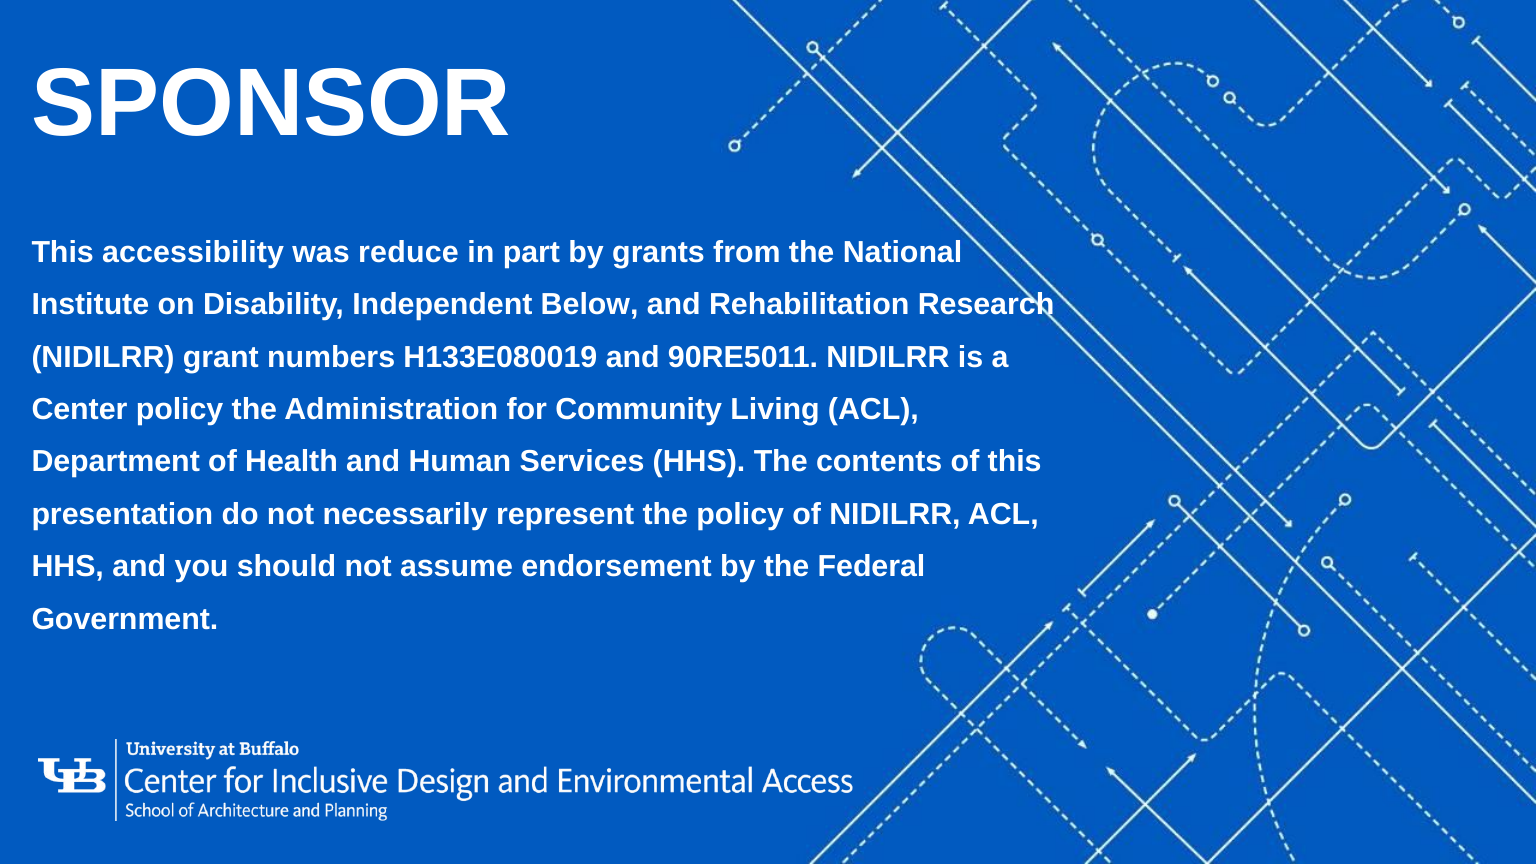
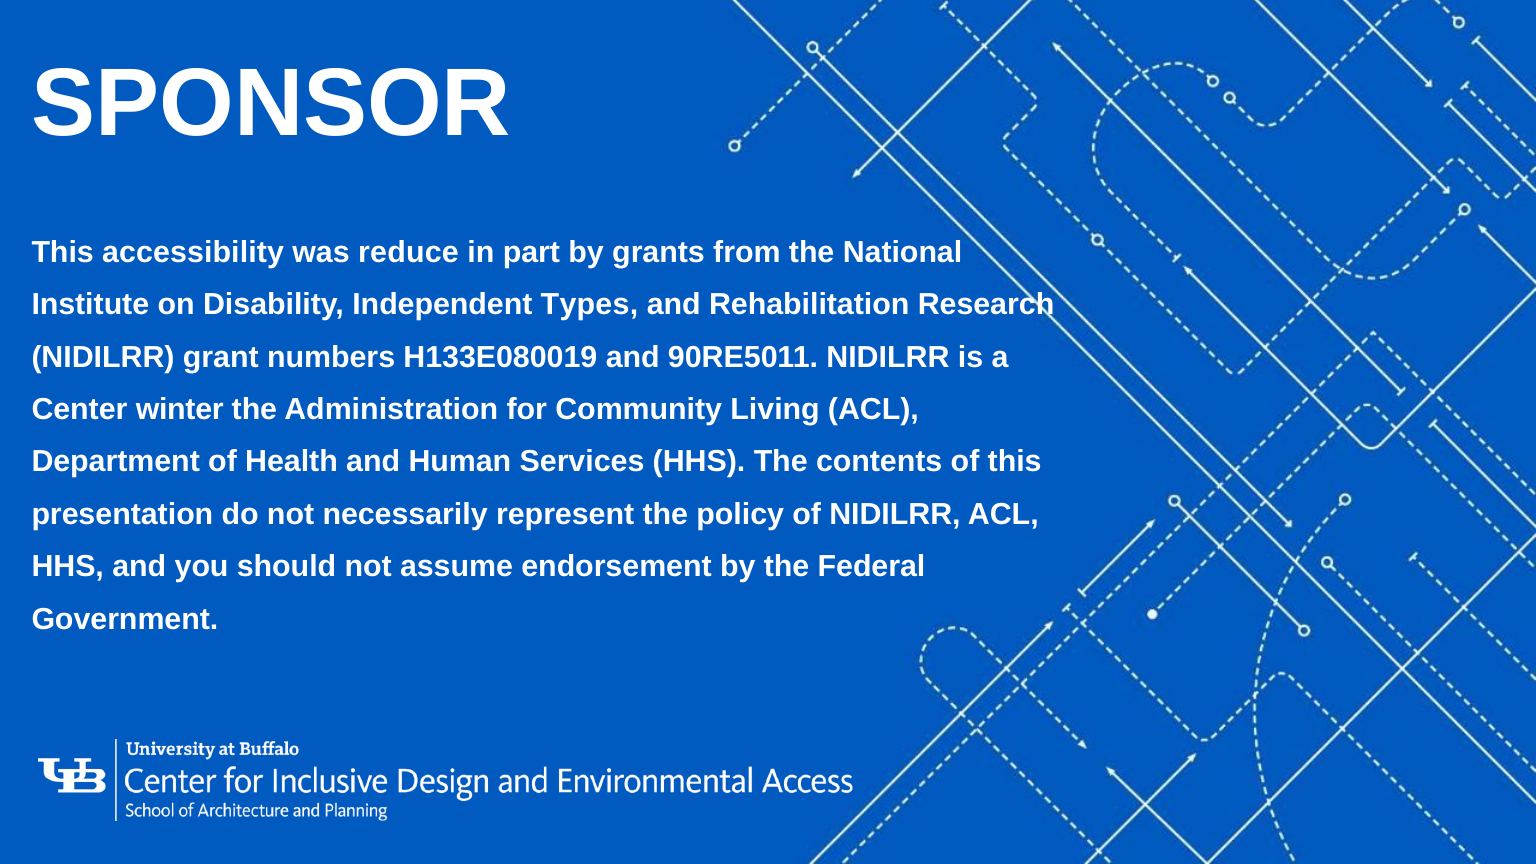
Below: Below -> Types (589, 305)
Center policy: policy -> winter (180, 409)
